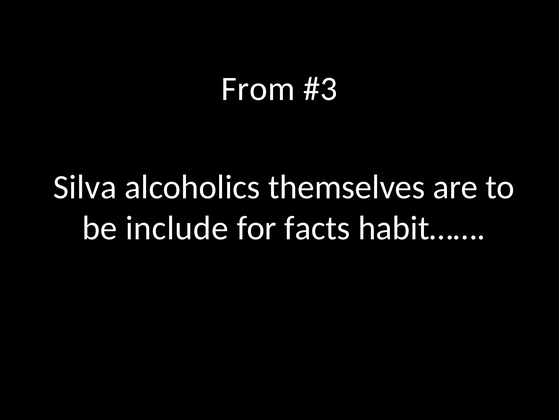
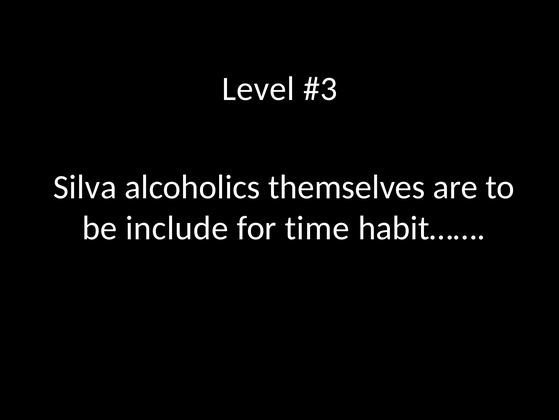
From: From -> Level (258, 89)
facts: facts -> time (317, 228)
